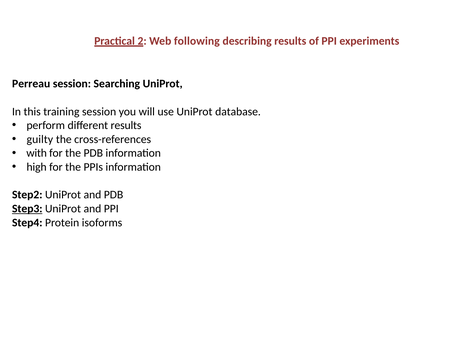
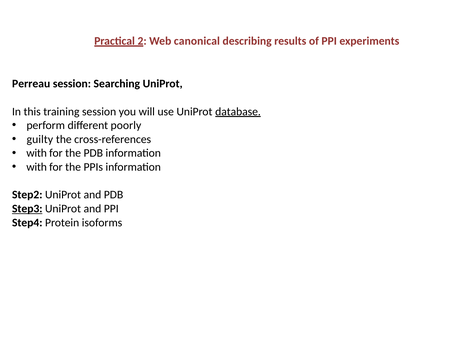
following: following -> canonical (197, 41)
database underline: none -> present (238, 112)
different results: results -> poorly (126, 126)
high: high -> with (37, 167)
